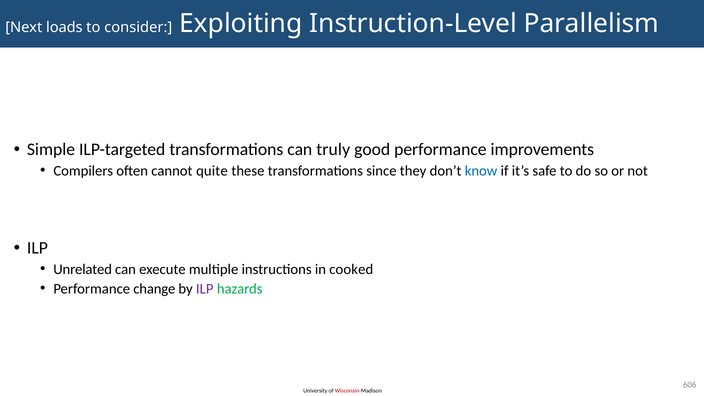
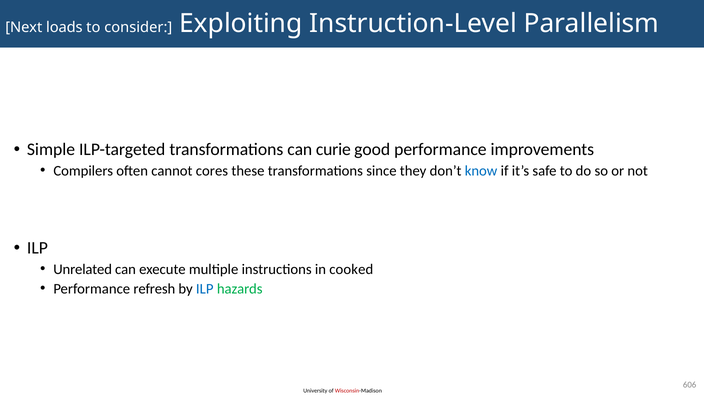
truly: truly -> curie (333, 150)
quite: quite -> cores (212, 171)
change: change -> refresh (154, 289)
ILP colour: purple -> blue (205, 289)
